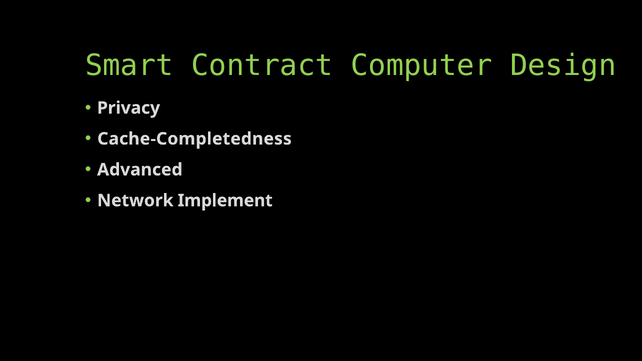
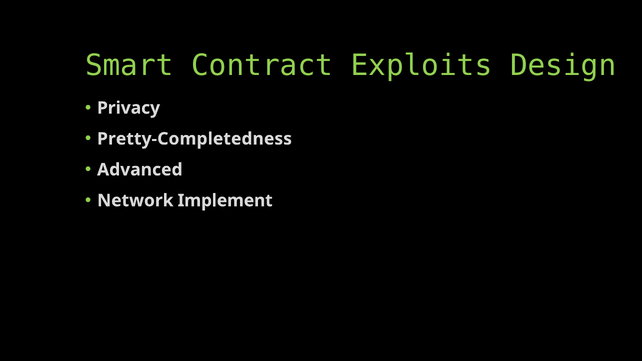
Computer: Computer -> Exploits (421, 66)
Cache-Completedness: Cache-Completedness -> Pretty-Completedness (195, 139)
